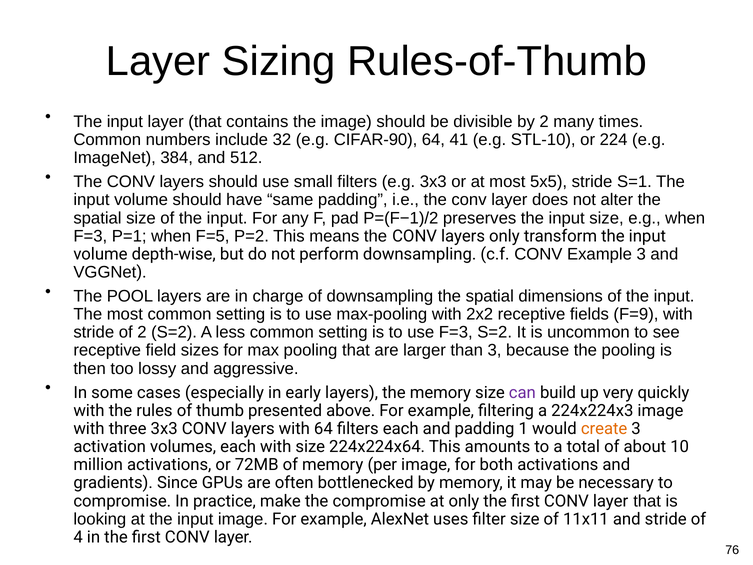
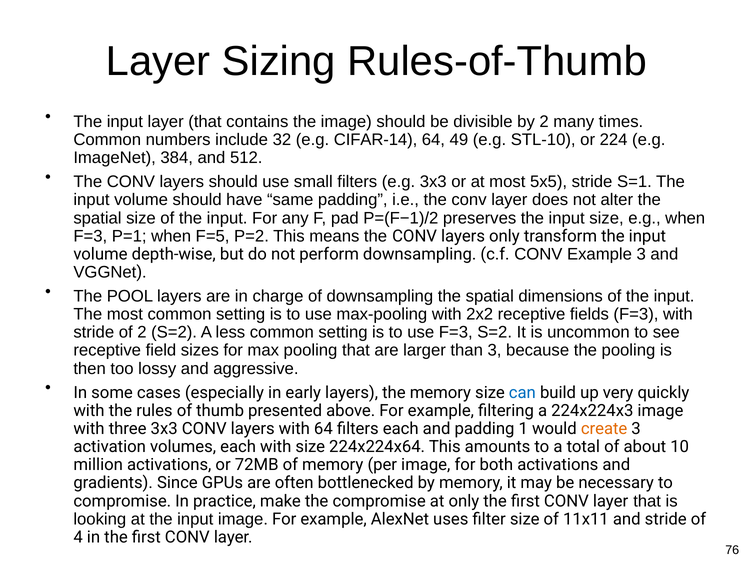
CIFAR-90: CIFAR-90 -> CIFAR-14 (376, 140)
41: 41 -> 49 (459, 140)
fields F=9: F=9 -> F=3 (636, 314)
can colour: purple -> blue (522, 392)
